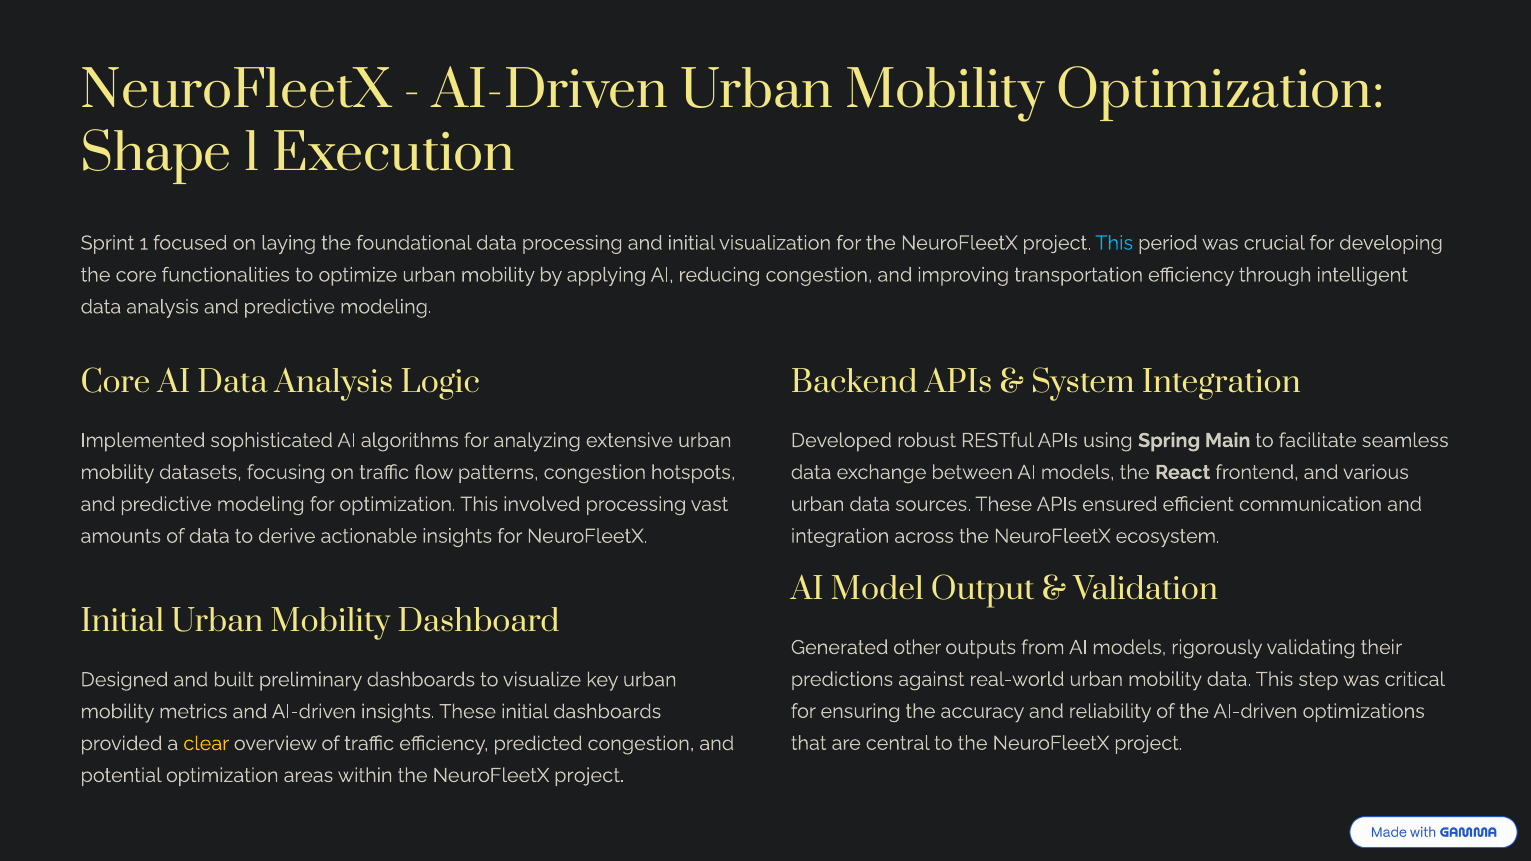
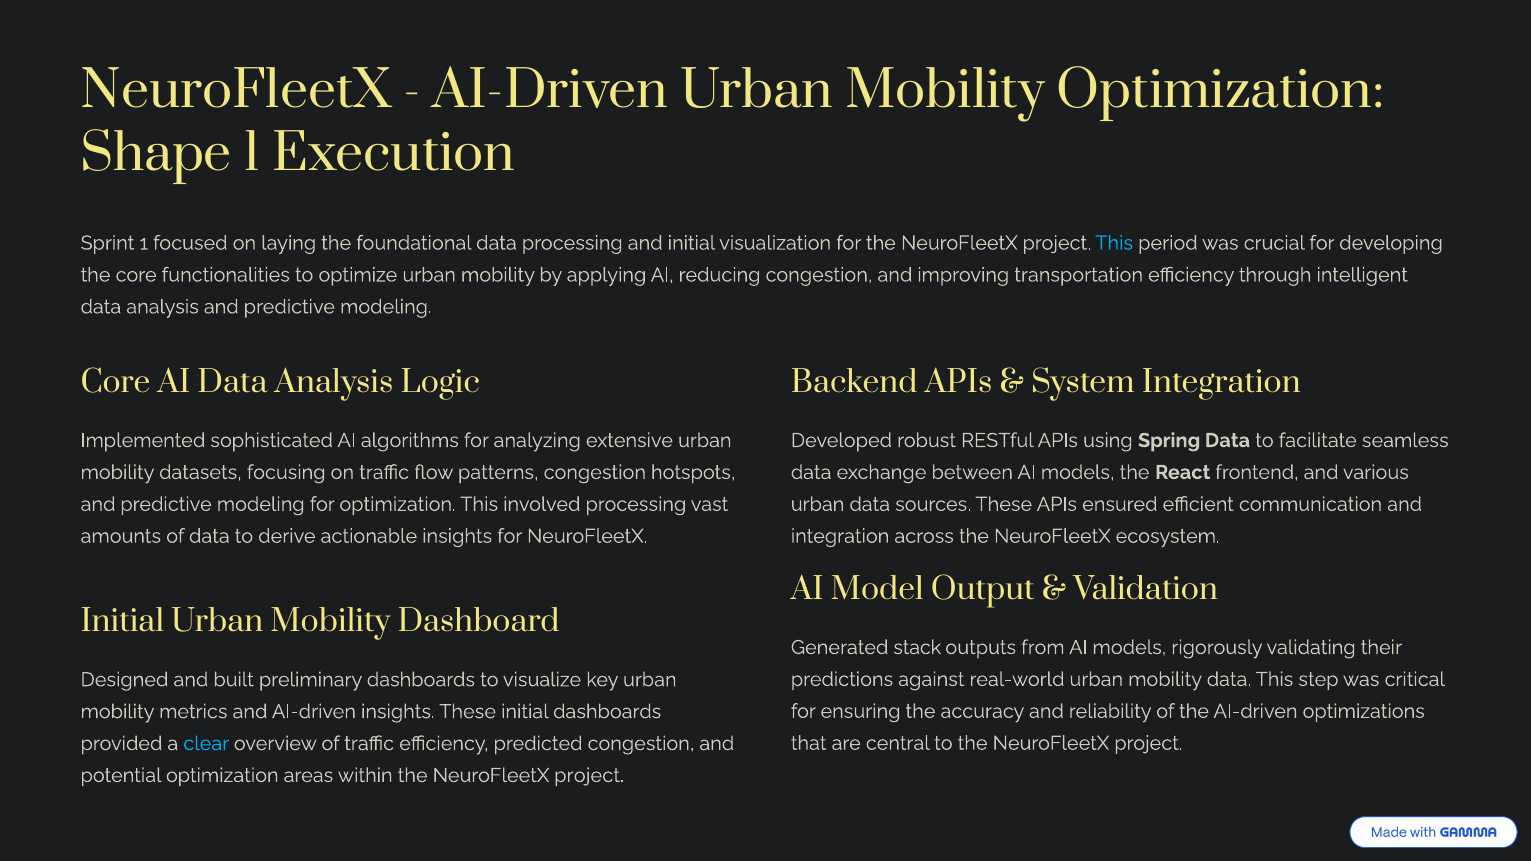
Spring Main: Main -> Data (1228, 441)
other: other -> stack (917, 648)
clear colour: yellow -> light blue (206, 744)
